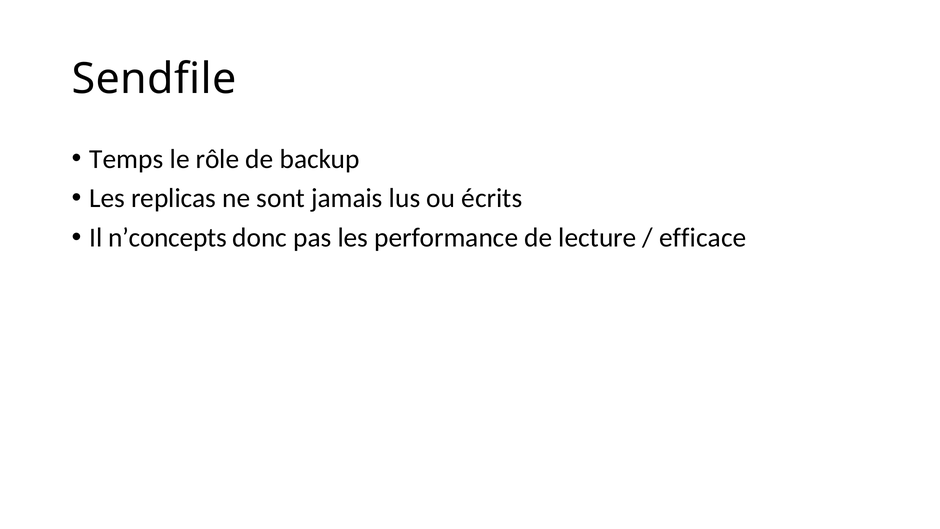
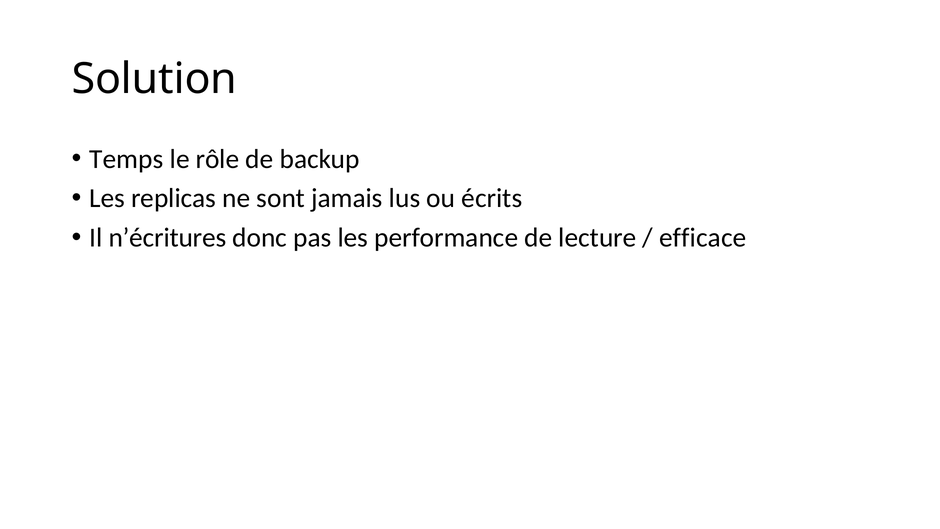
Sendfile: Sendfile -> Solution (154, 79)
n’concepts: n’concepts -> n’écritures (167, 238)
